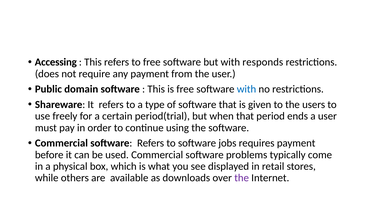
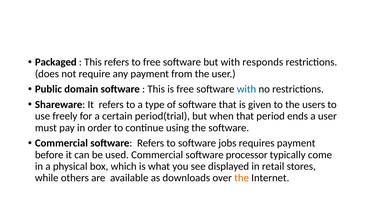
Accessing: Accessing -> Packaged (56, 62)
problems: problems -> processor (247, 155)
the colour: purple -> orange (242, 178)
